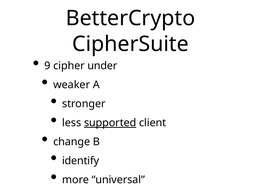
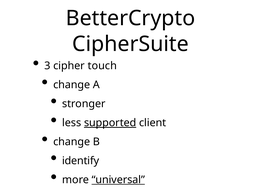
9: 9 -> 3 (47, 66)
under: under -> touch (102, 66)
weaker: weaker -> change (72, 85)
universal underline: none -> present (118, 180)
